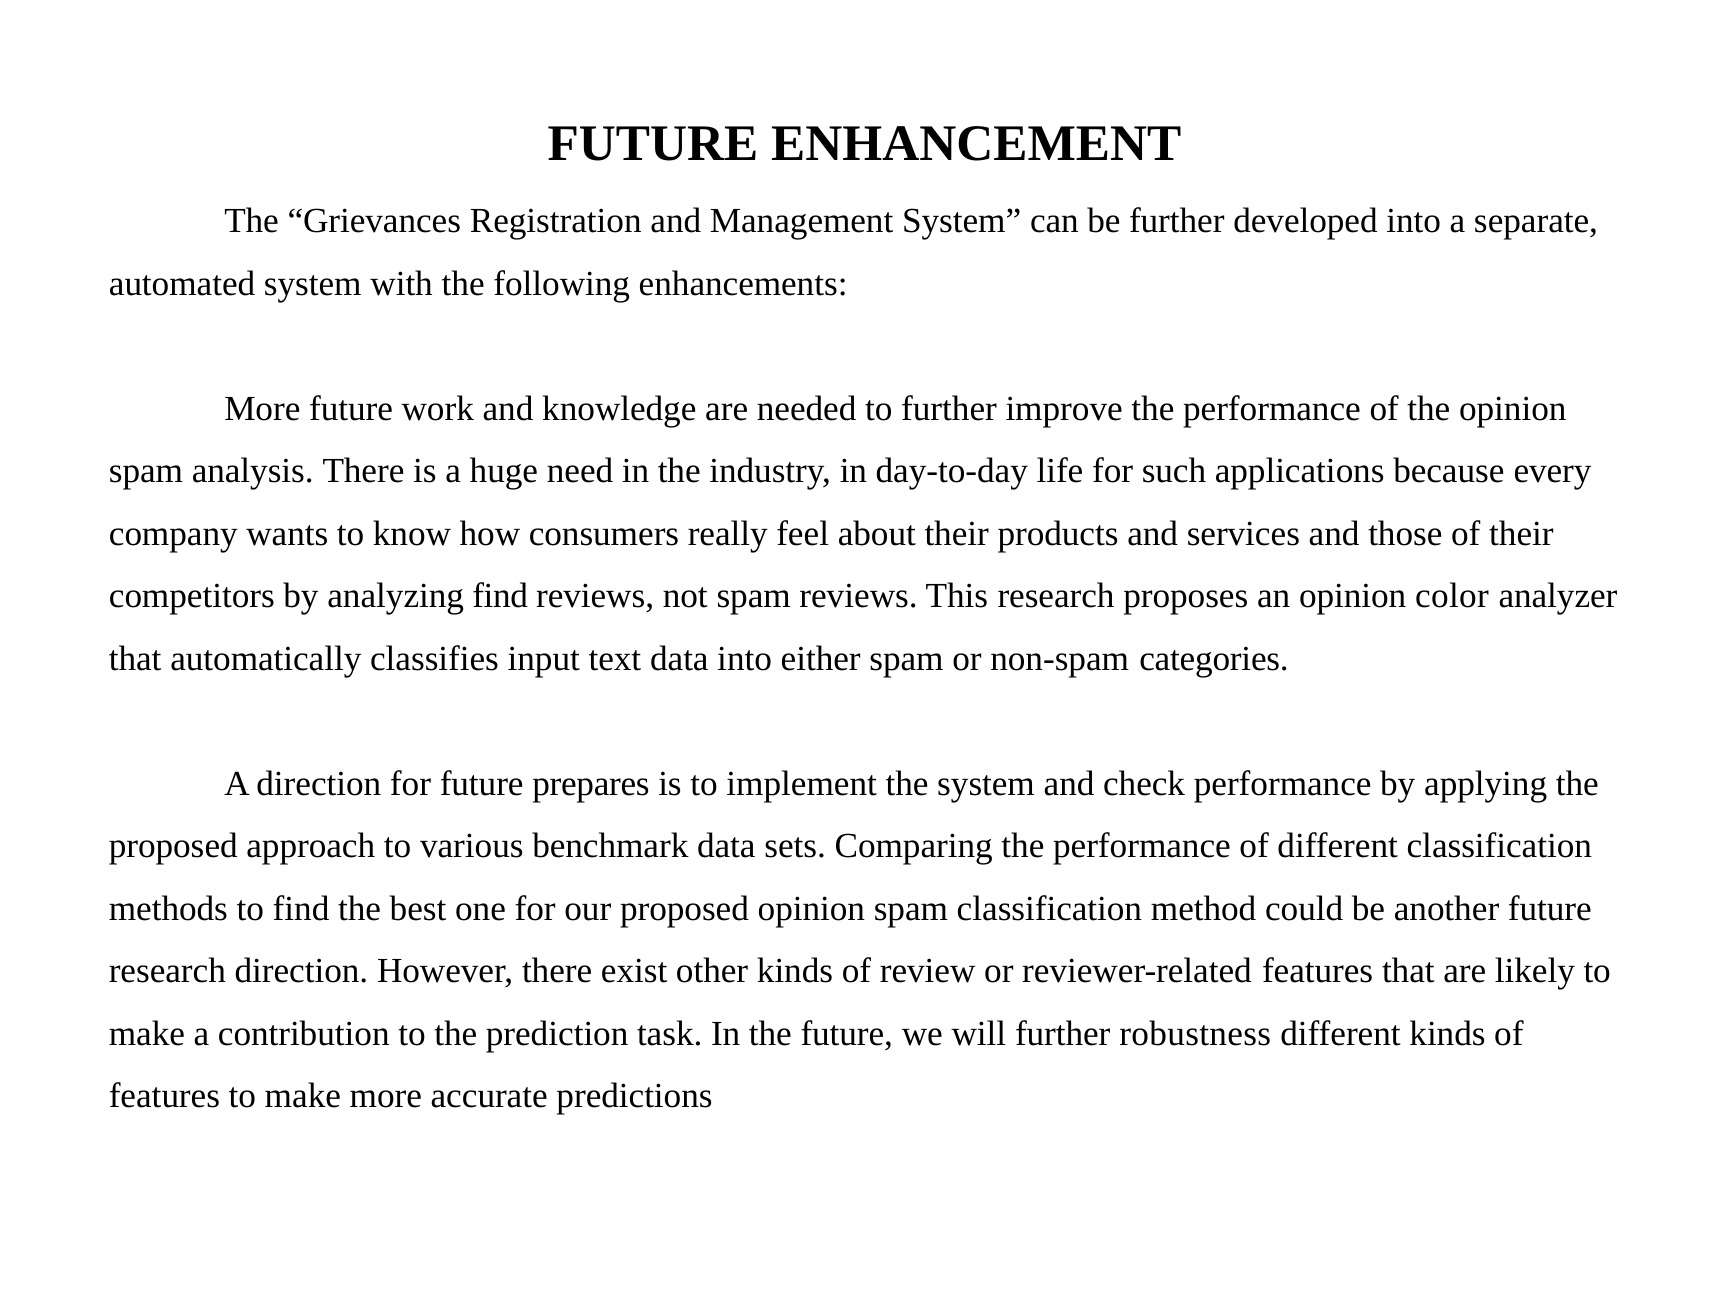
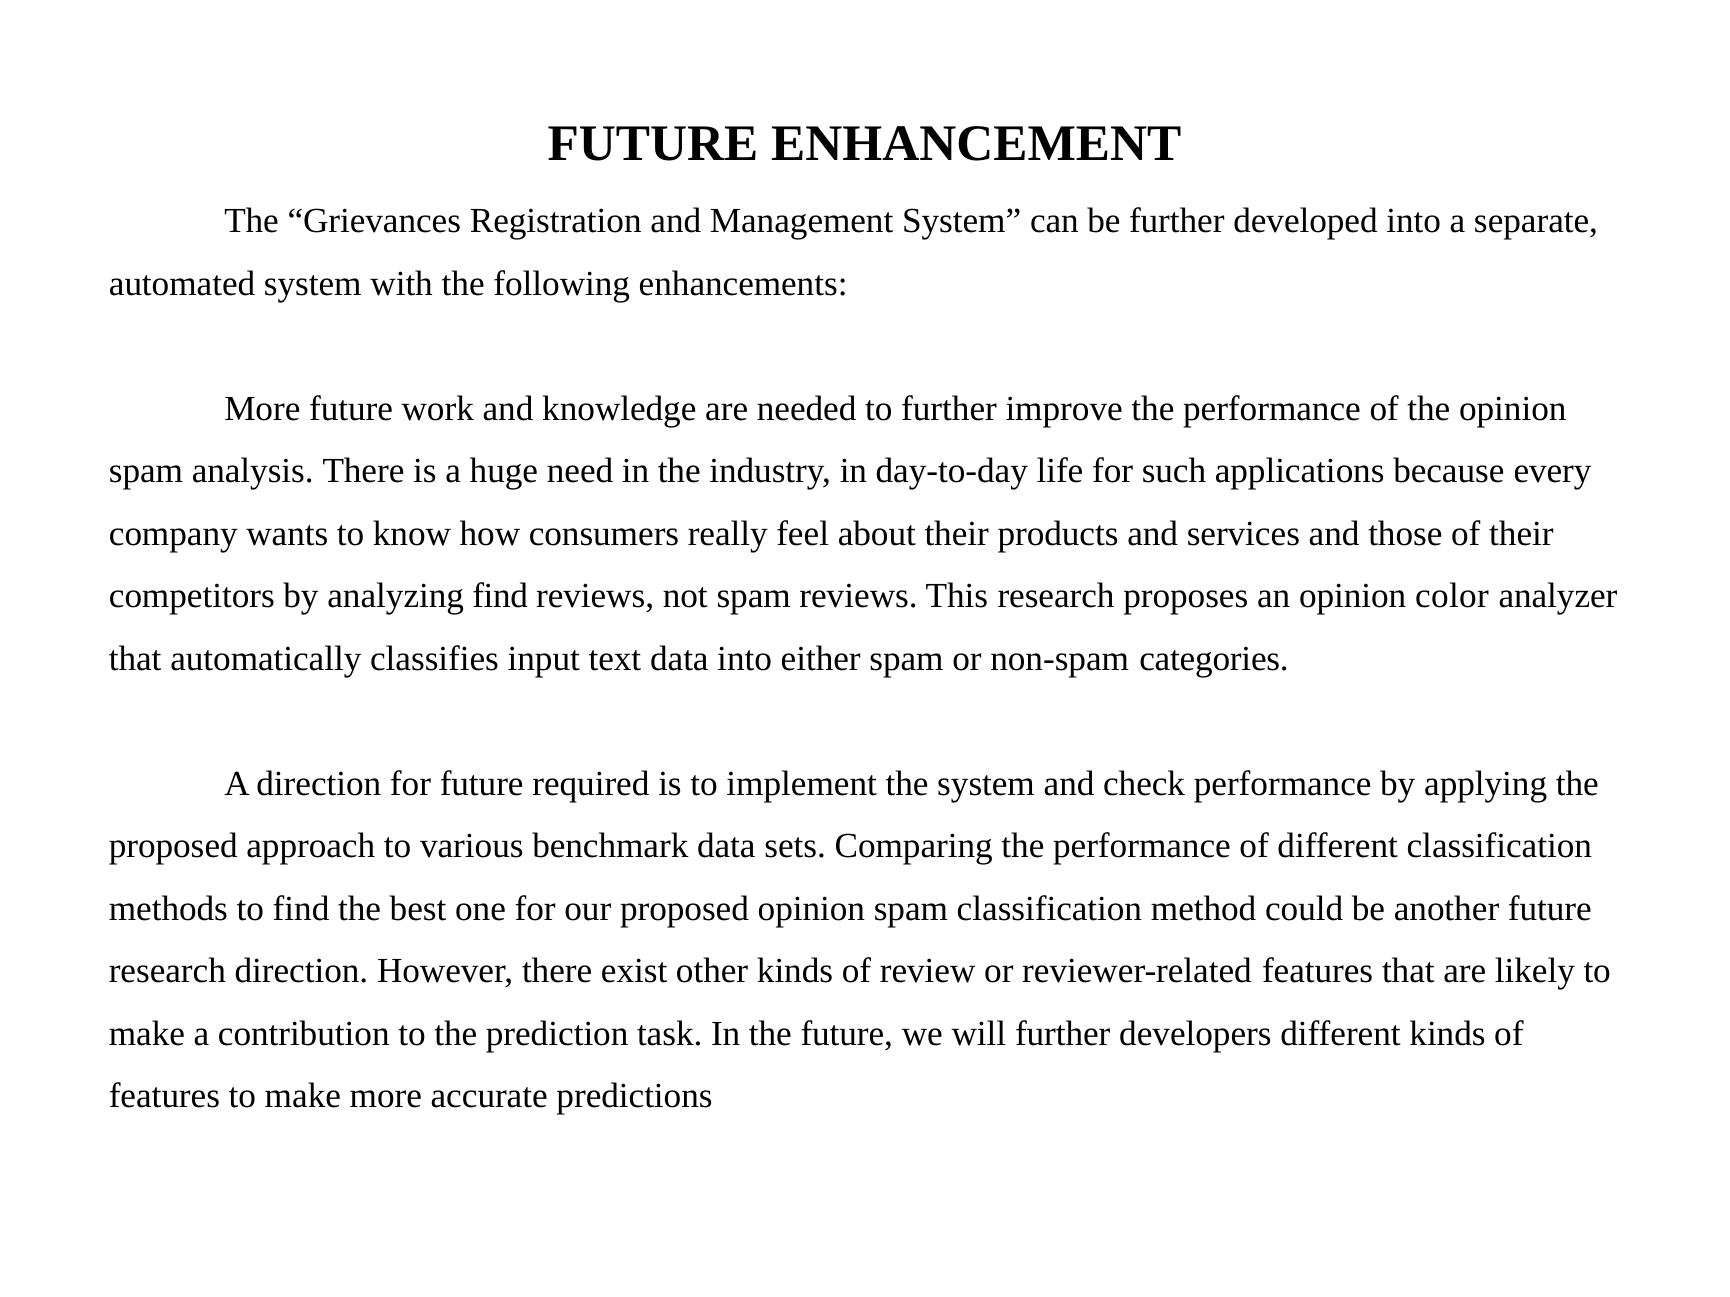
prepares: prepares -> required (591, 784)
robustness: robustness -> developers (1195, 1034)
